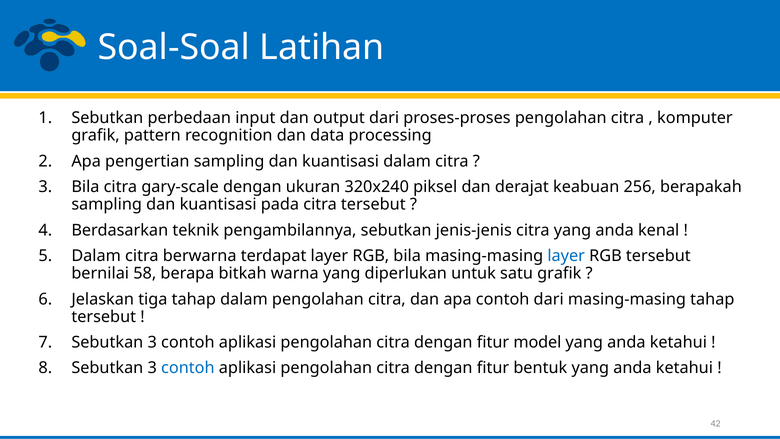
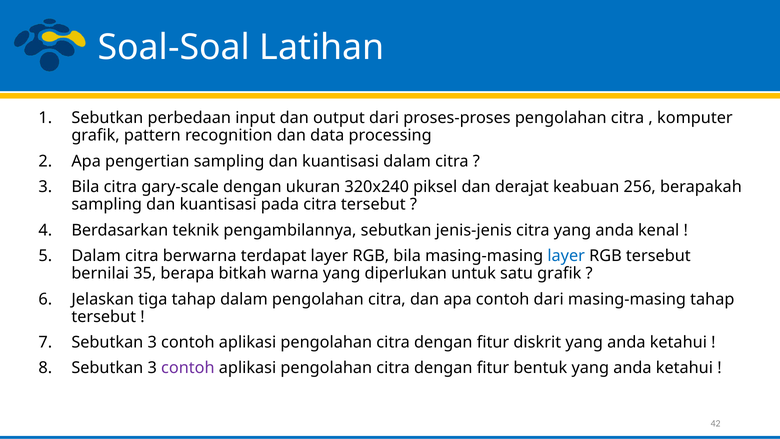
58: 58 -> 35 (145, 273)
model: model -> diskrit (537, 342)
contoh colour: blue -> purple (188, 368)
